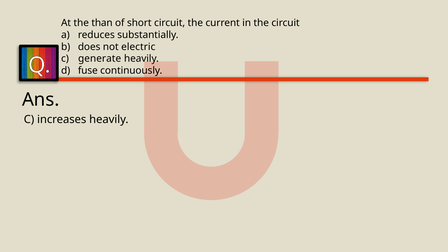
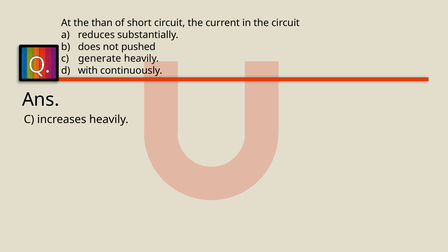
electric: electric -> pushed (138, 47)
fuse: fuse -> with (88, 71)
